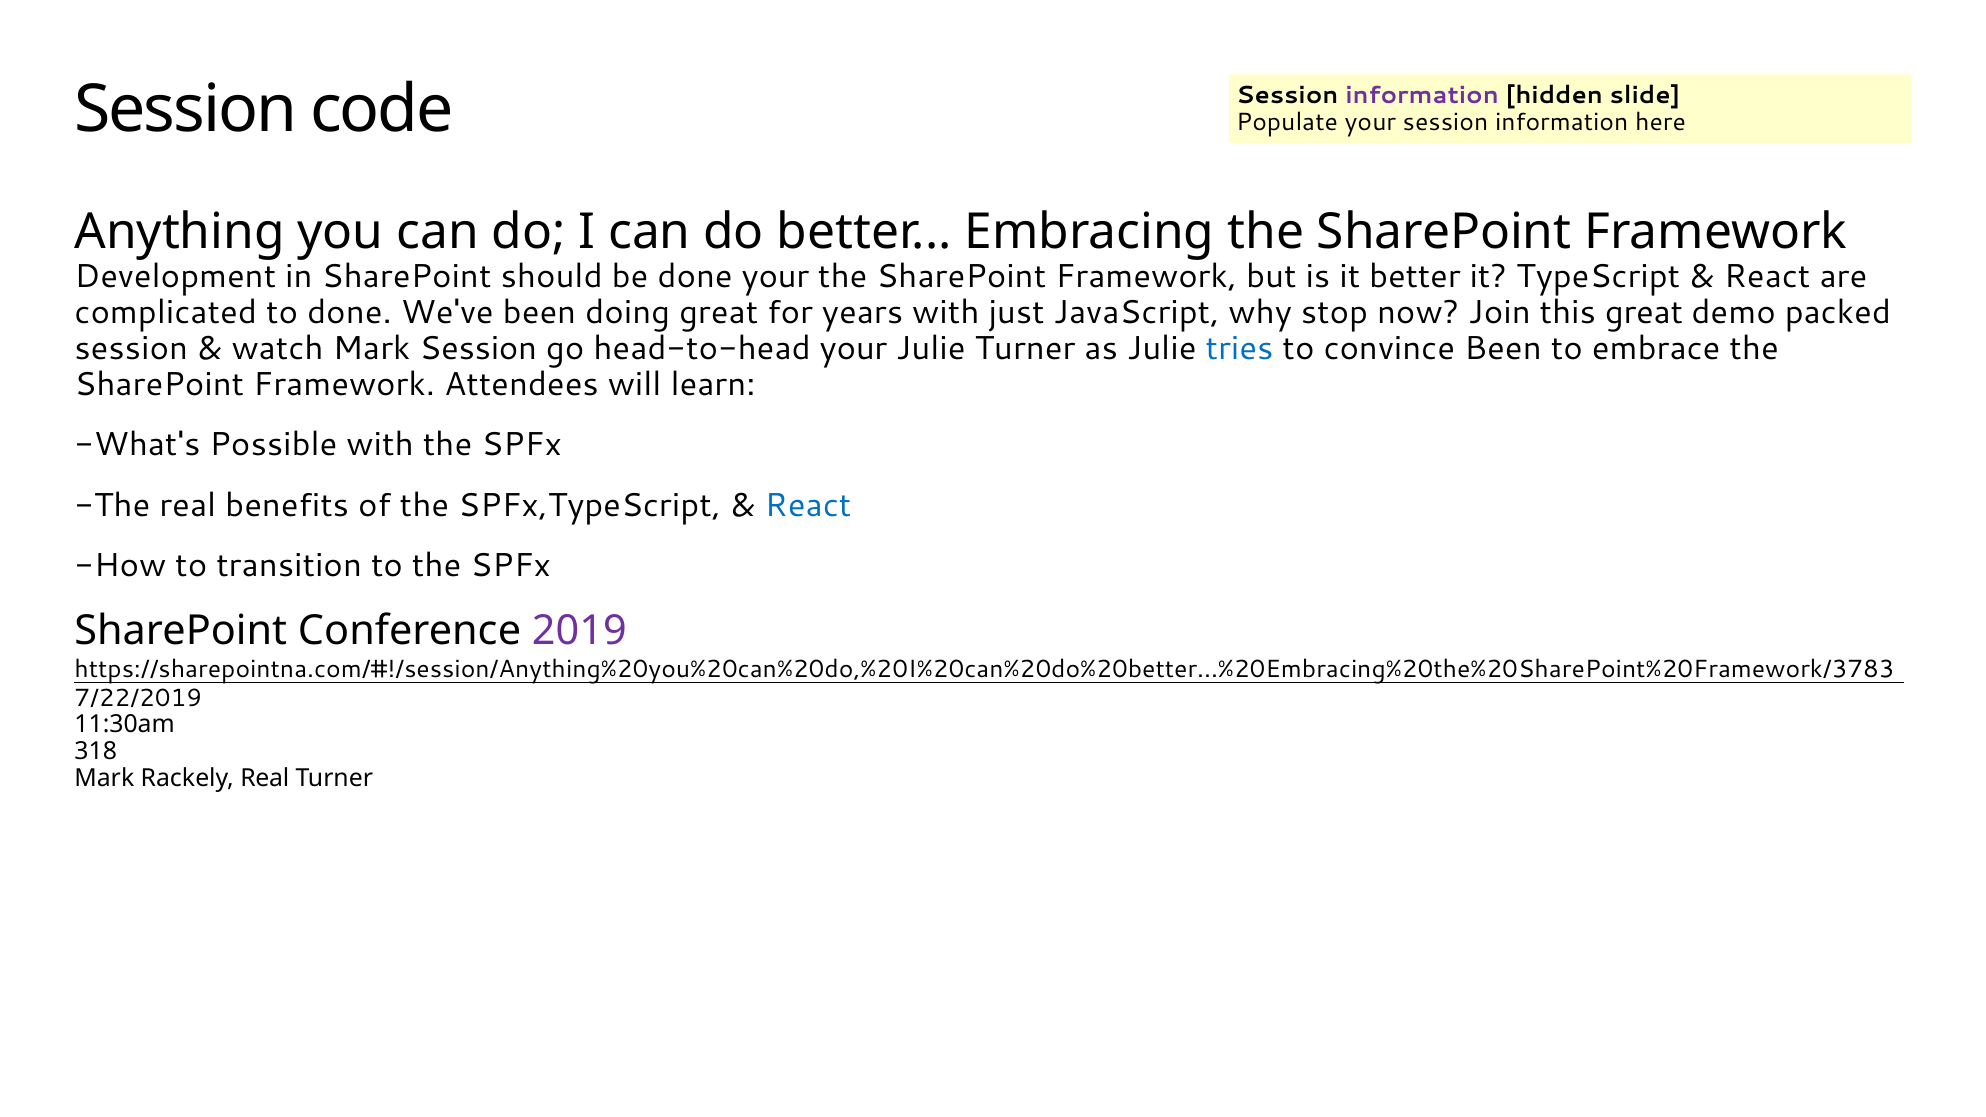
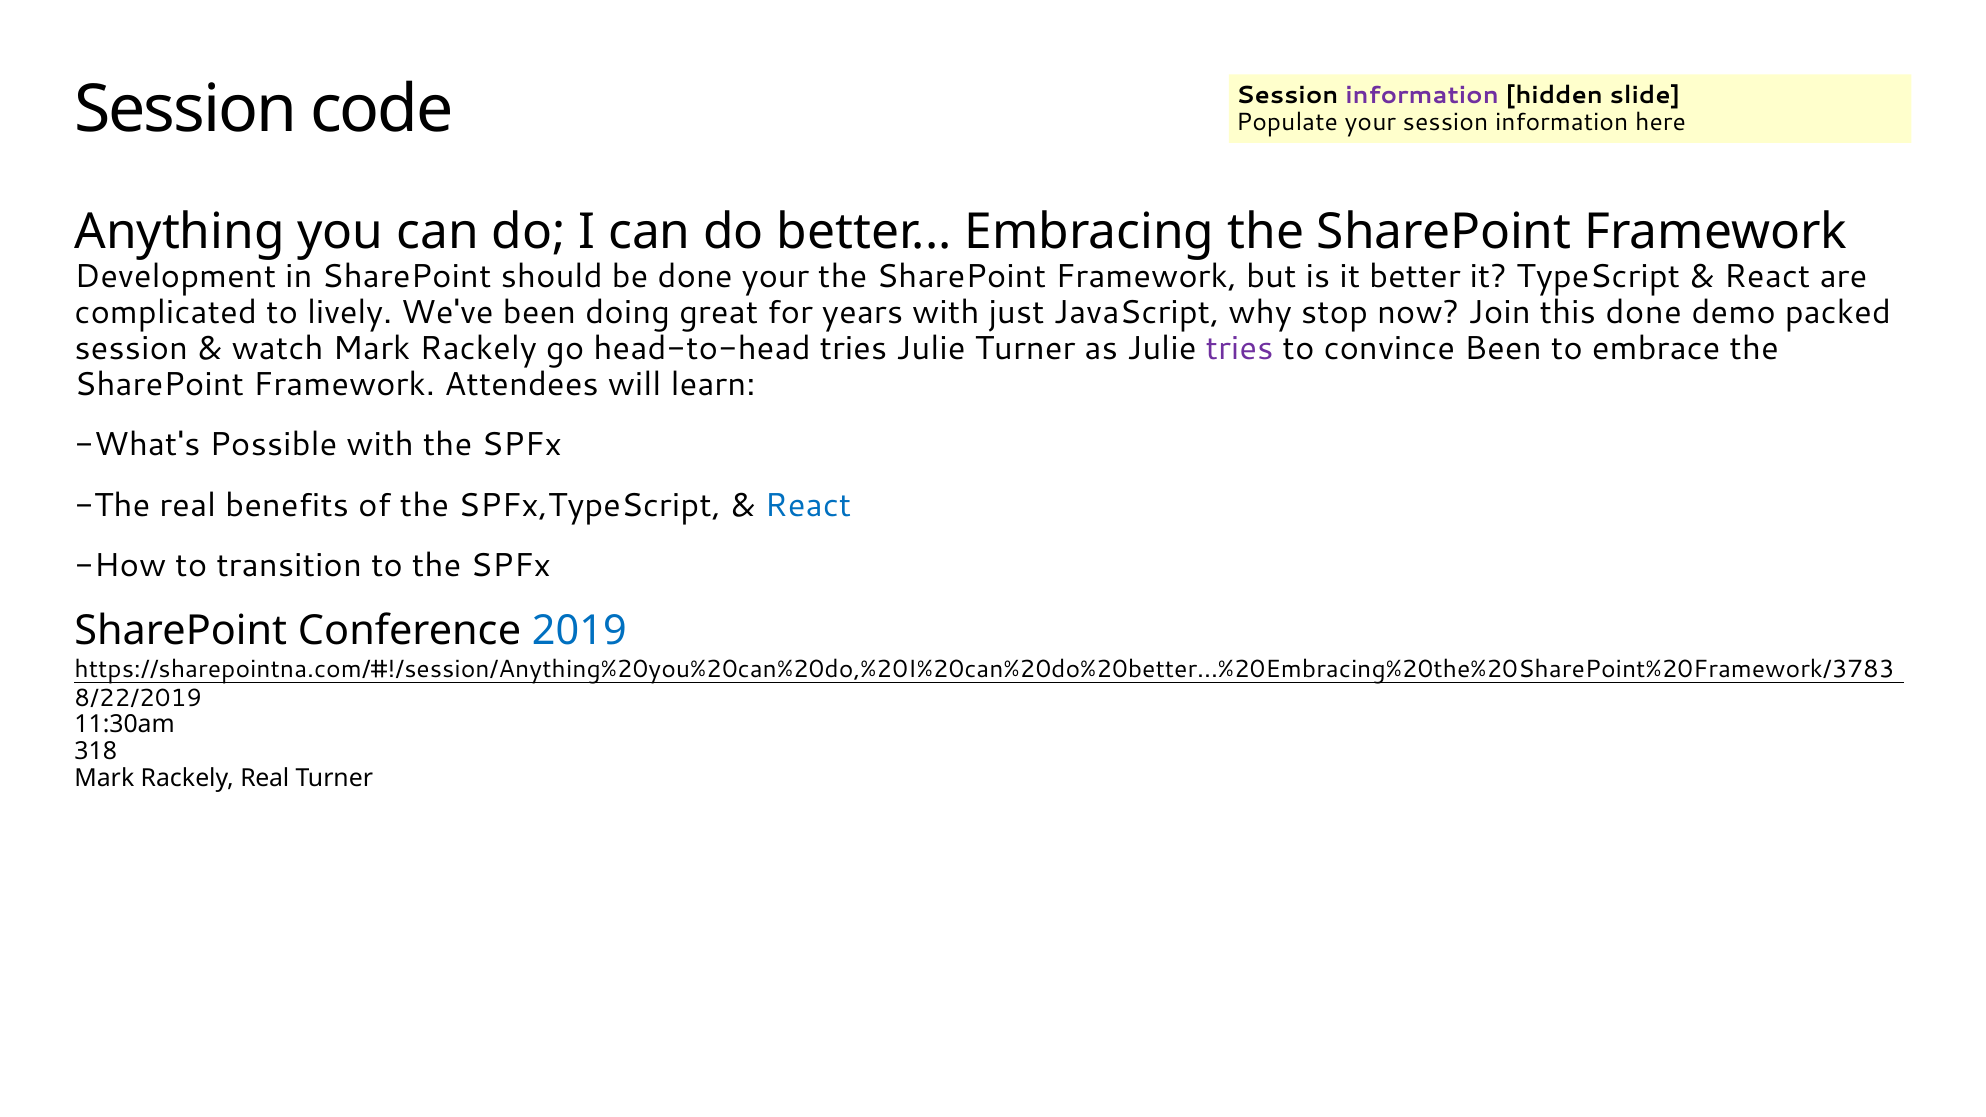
to done: done -> lively (350, 313)
this great: great -> done (1644, 313)
watch Mark Session: Session -> Rackely (478, 348)
head-to-head your: your -> tries (853, 348)
tries colour: blue -> purple (1240, 348)
2019 colour: purple -> blue (579, 631)
7/22/2019: 7/22/2019 -> 8/22/2019 (138, 698)
